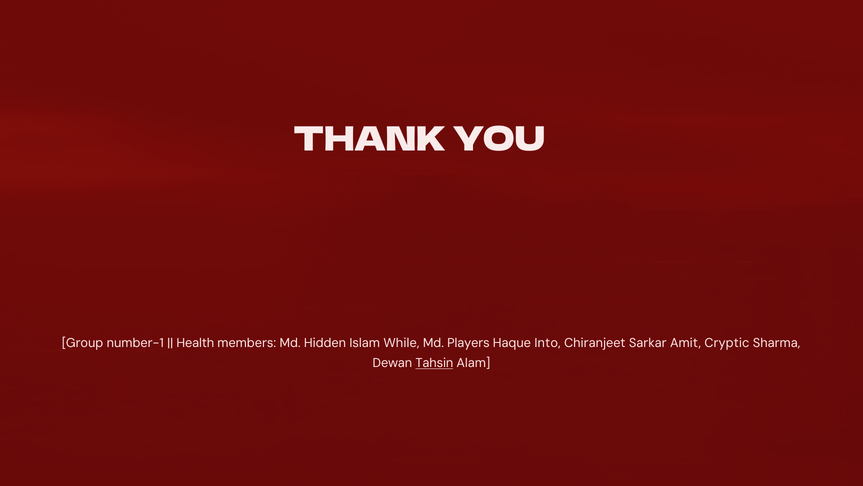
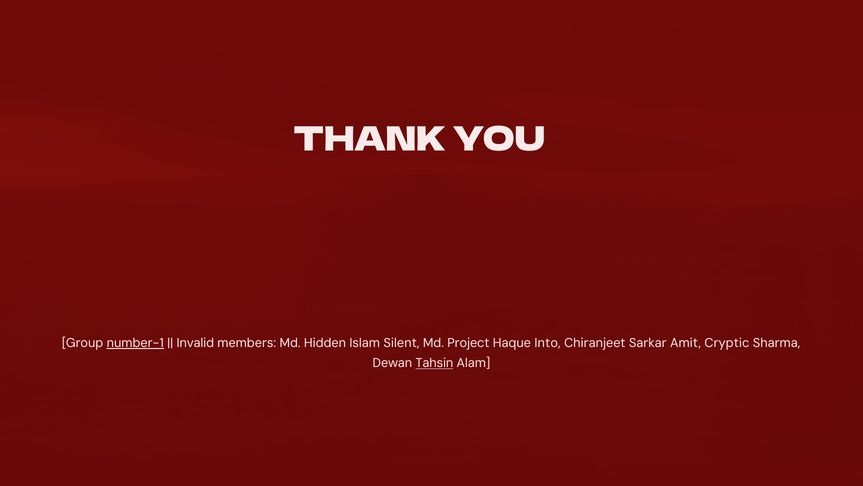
number-1 underline: none -> present (135, 343)
Health: Health -> Invalid (195, 343)
While: While -> Silent (401, 343)
Players: Players -> Project (468, 343)
